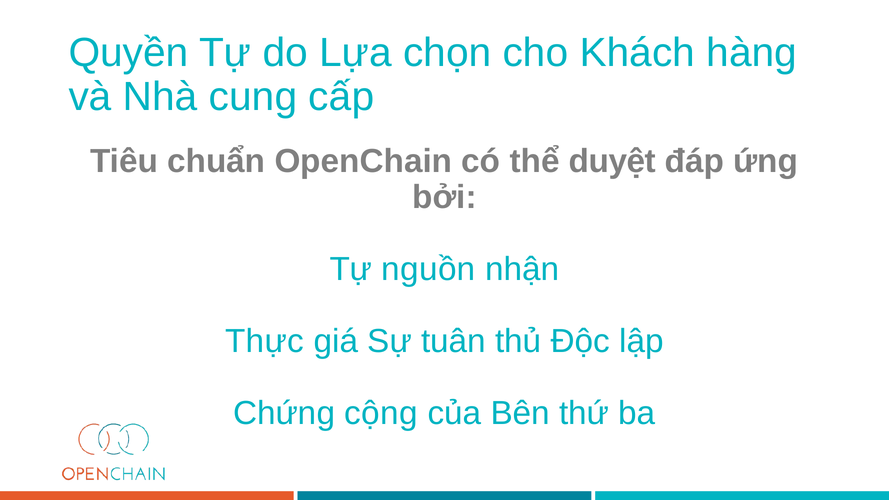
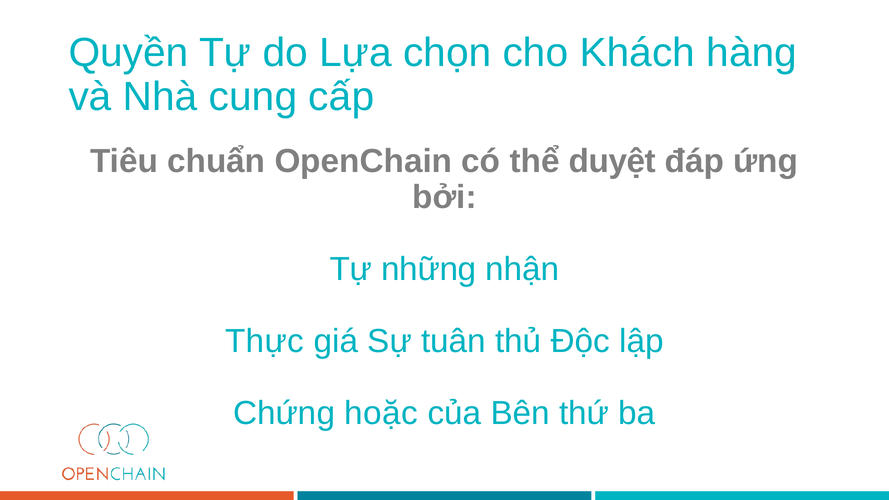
nguồn: nguồn -> những (429, 269)
cộng: cộng -> hoặc (381, 413)
